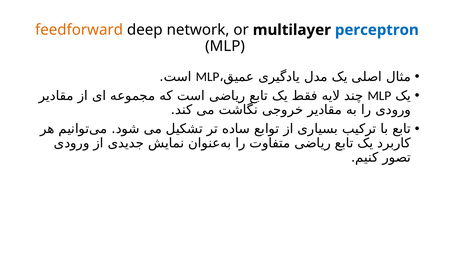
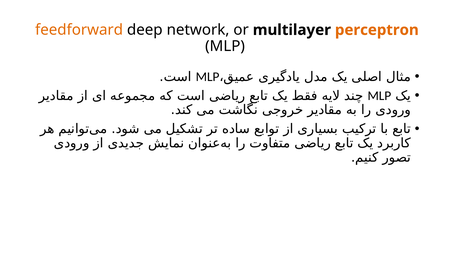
perceptron colour: blue -> orange (377, 30)
